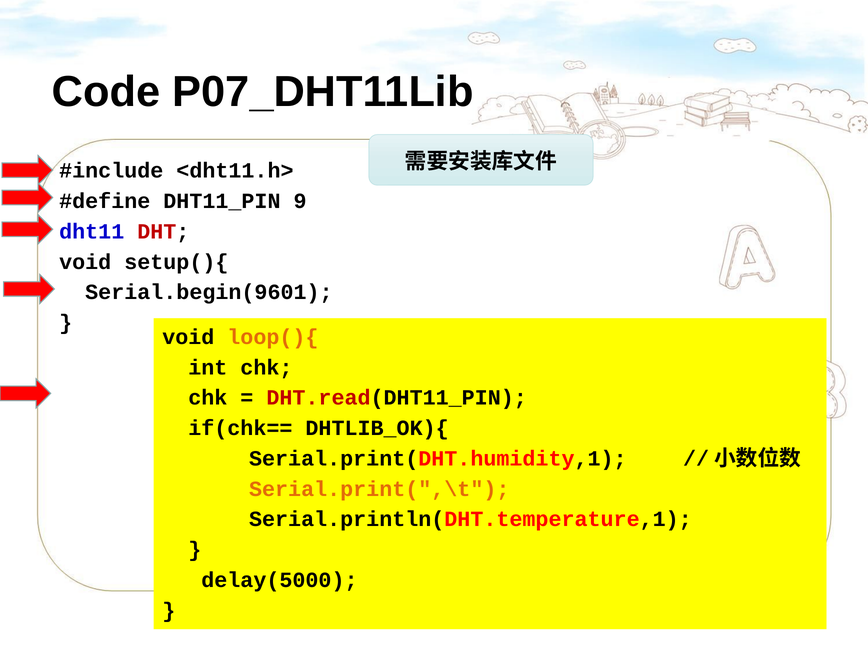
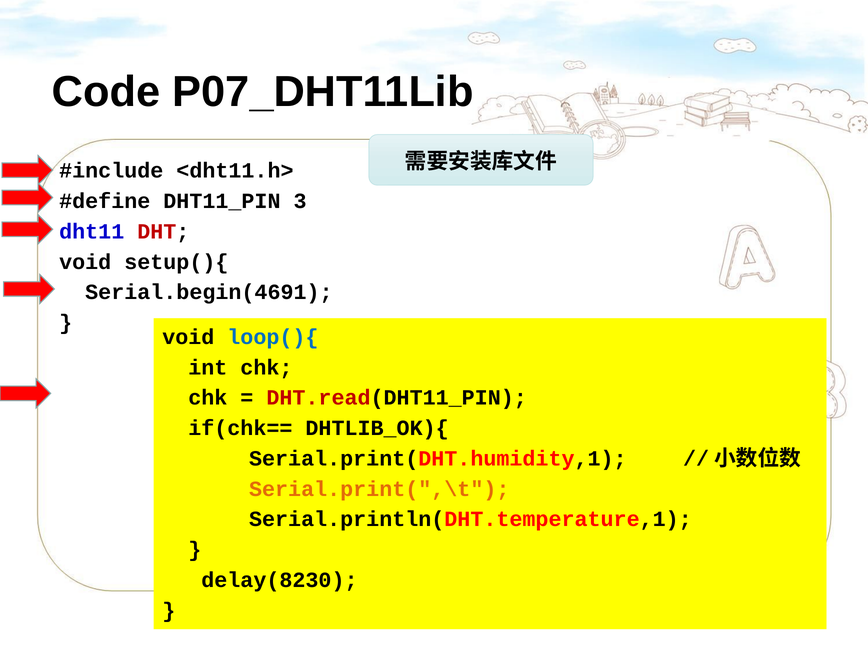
9: 9 -> 3 (300, 201)
Serial.begin(9601: Serial.begin(9601 -> Serial.begin(4691 (209, 292)
loop(){ colour: orange -> blue (273, 337)
delay(5000: delay(5000 -> delay(8230 (279, 580)
